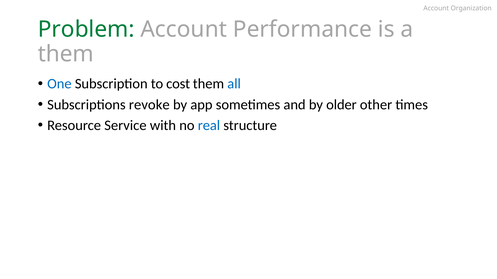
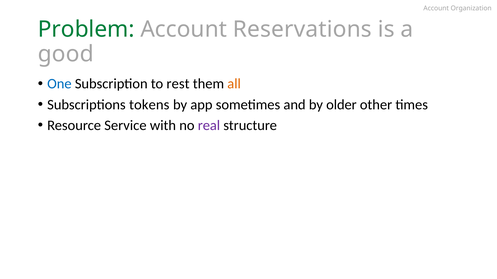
Performance: Performance -> Reservations (302, 29)
them: them -> good (66, 54)
cost: cost -> rest (178, 84)
all colour: blue -> orange (234, 84)
revoke: revoke -> tokens (149, 105)
real colour: blue -> purple (209, 126)
